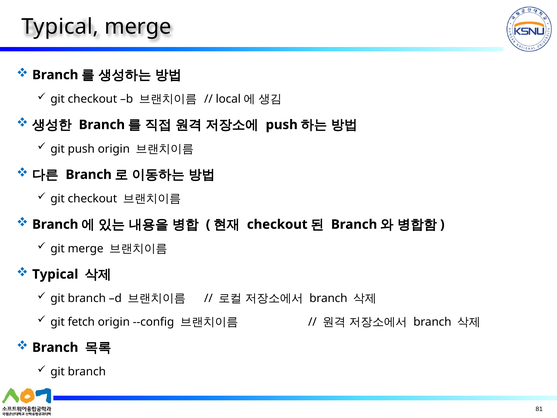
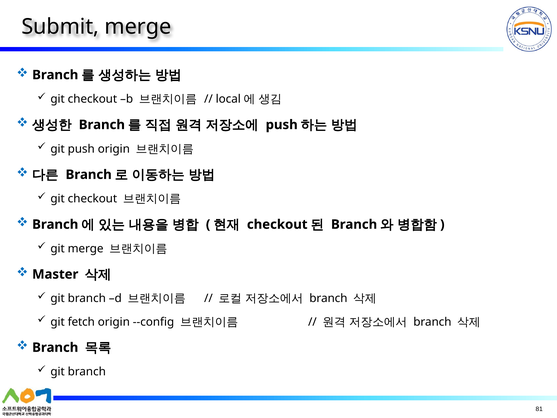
Typical: Typical -> Submit (60, 27)
Typical: Typical -> Master (55, 274)
